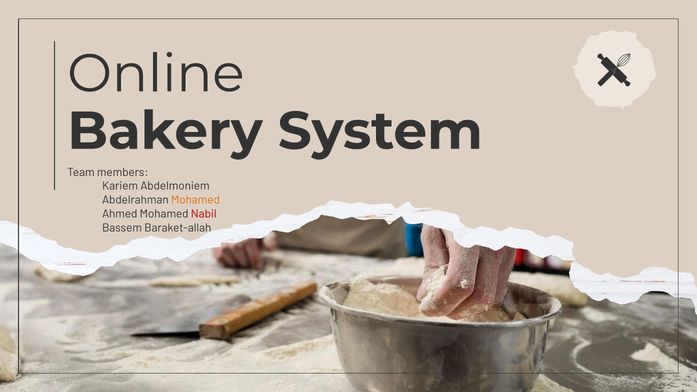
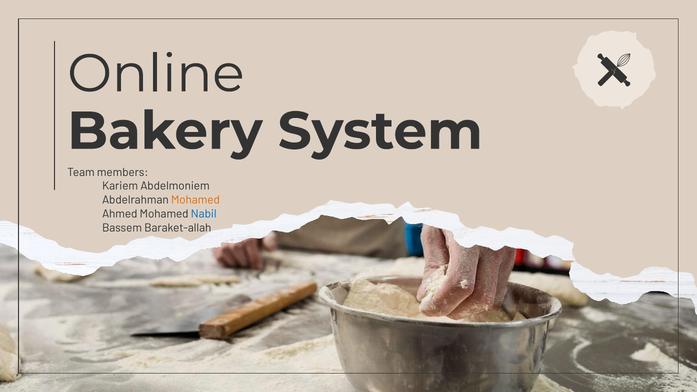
Nabil colour: red -> blue (204, 214)
